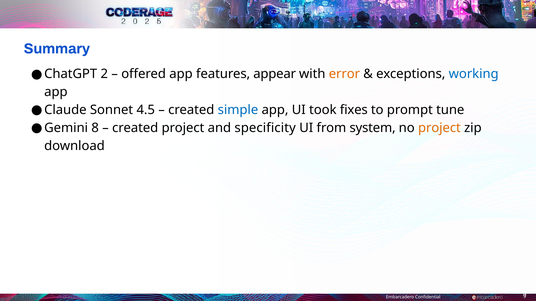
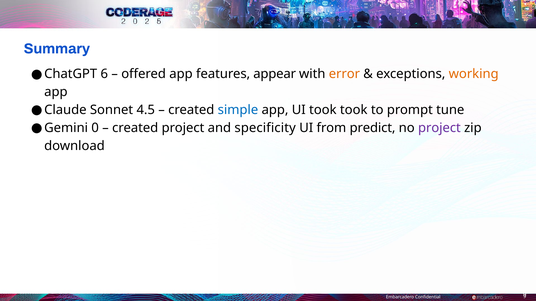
2: 2 -> 6 (104, 74)
working colour: blue -> orange (474, 74)
took fixes: fixes -> took (354, 110)
8: 8 -> 0 (95, 128)
system: system -> predict (373, 128)
project colour: orange -> purple (439, 128)
